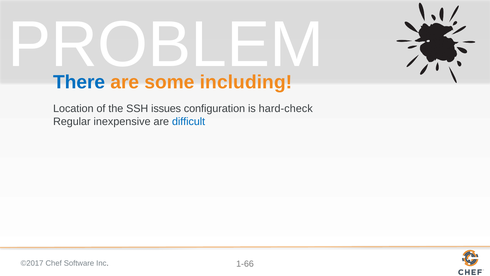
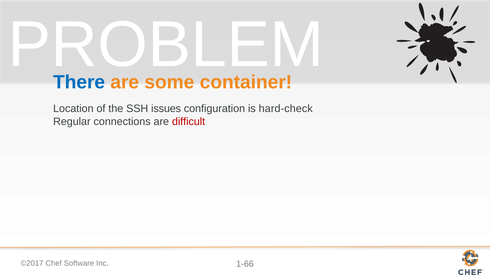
including: including -> container (246, 82)
inexpensive: inexpensive -> connections (122, 121)
difficult colour: blue -> red (189, 121)
